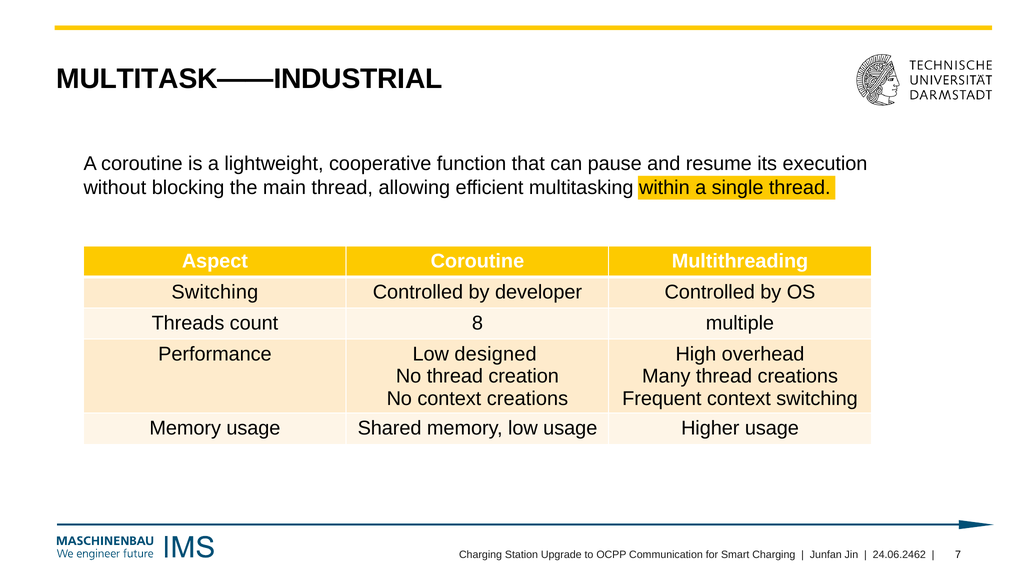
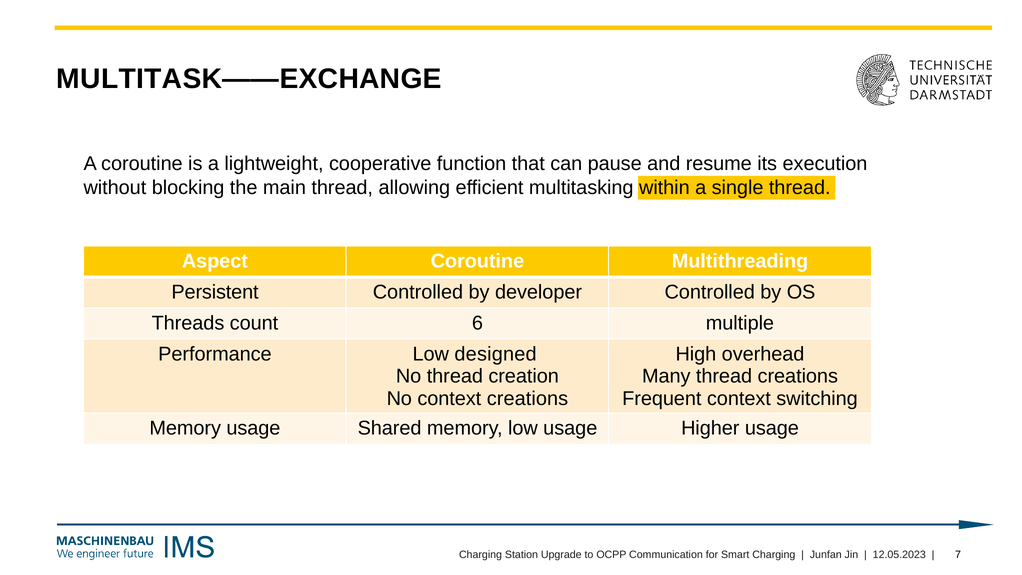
MULTITASK——INDUSTRIAL: MULTITASK——INDUSTRIAL -> MULTITASK——EXCHANGE (249, 79)
Switching: Switching -> Persistent (215, 292)
8: 8 -> 6 (477, 323)
24.06.2462: 24.06.2462 -> 12.05.2023 (899, 554)
